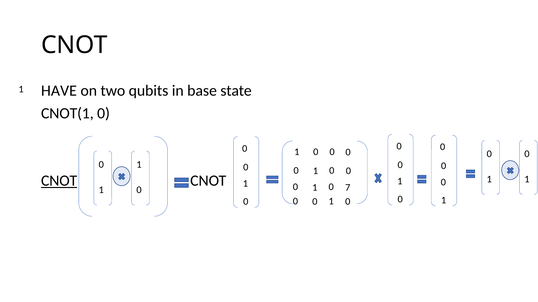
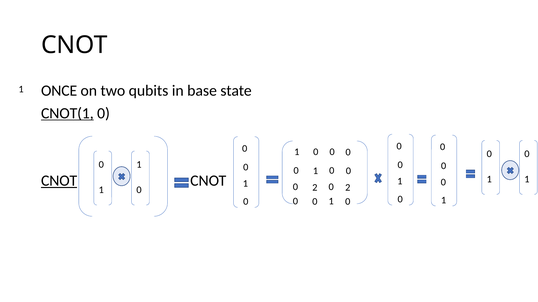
HAVE: HAVE -> ONCE (59, 91)
CNOT(1 underline: none -> present (67, 114)
1: 1 -> 2 (315, 188)
7: 7 -> 2 (348, 188)
